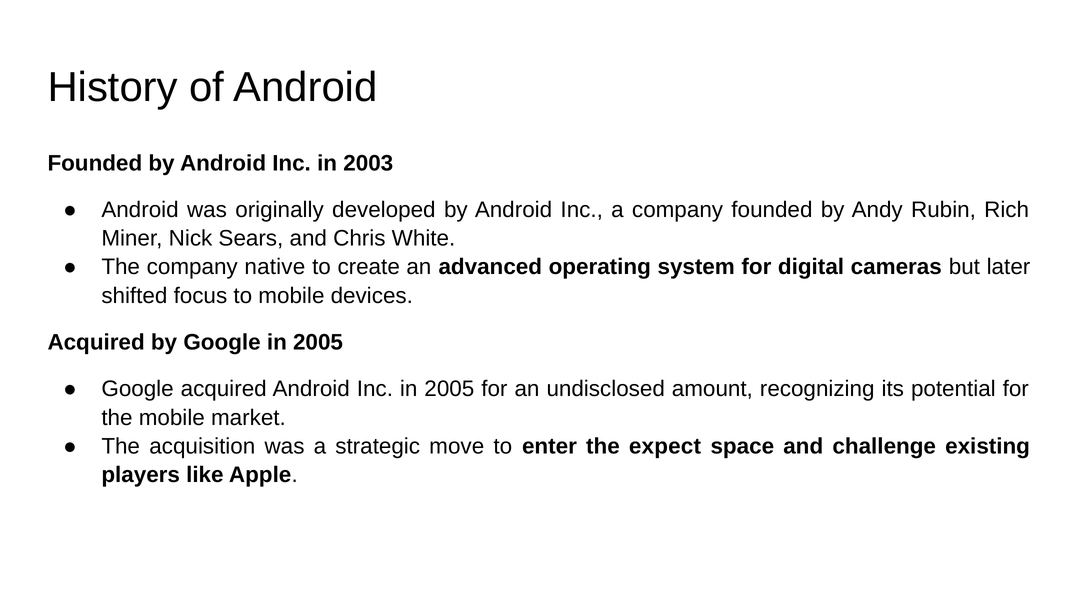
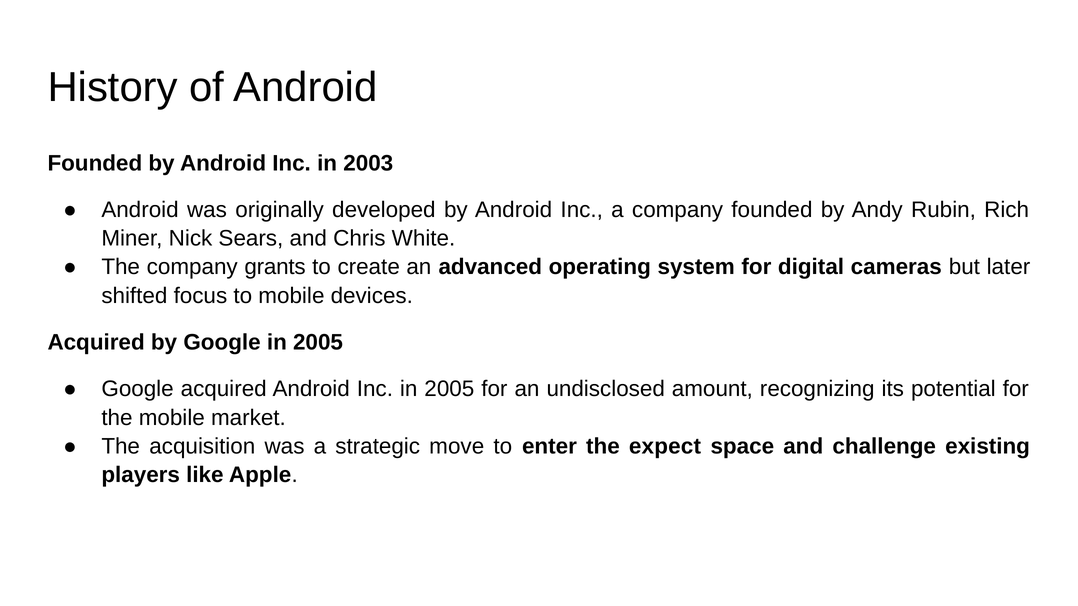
native: native -> grants (275, 267)
